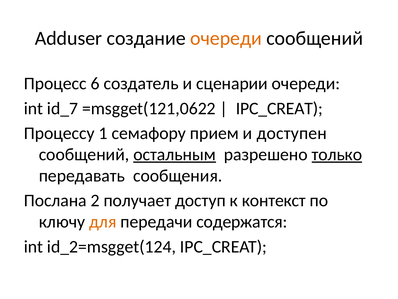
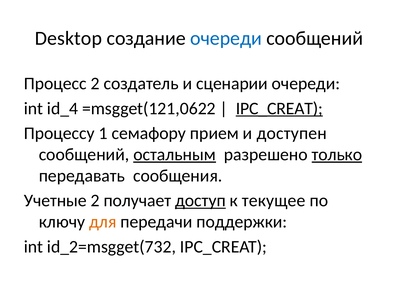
Adduser: Adduser -> Desktop (68, 38)
очереди colour: orange -> blue (226, 38)
Процесс 6: 6 -> 2 (95, 83)
id_7: id_7 -> id_4 (63, 108)
IPC_CREAT underline: none -> present (279, 108)
Послана: Послана -> Учетные (55, 200)
доступ underline: none -> present (200, 200)
контекст: контекст -> текущее (274, 200)
содержатся: содержатся -> поддержки (242, 222)
id_2=msgget(124: id_2=msgget(124 -> id_2=msgget(732 (111, 246)
